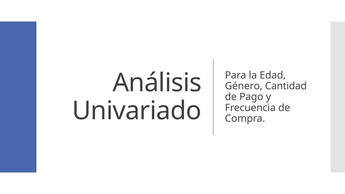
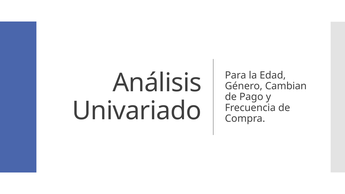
Cantidad: Cantidad -> Cambian (286, 86)
